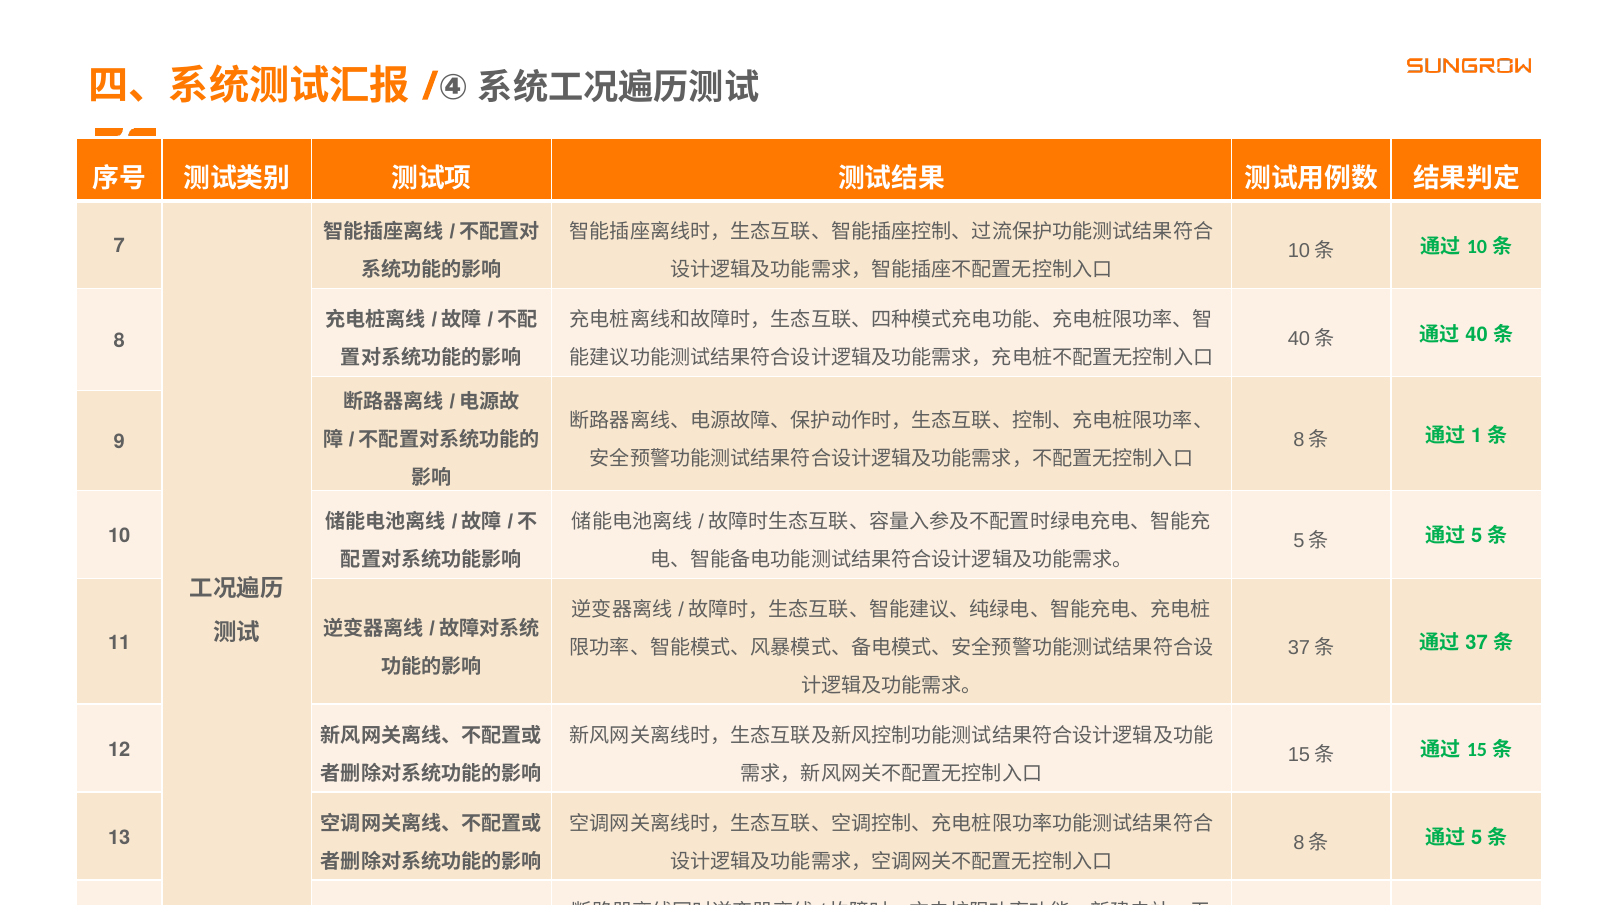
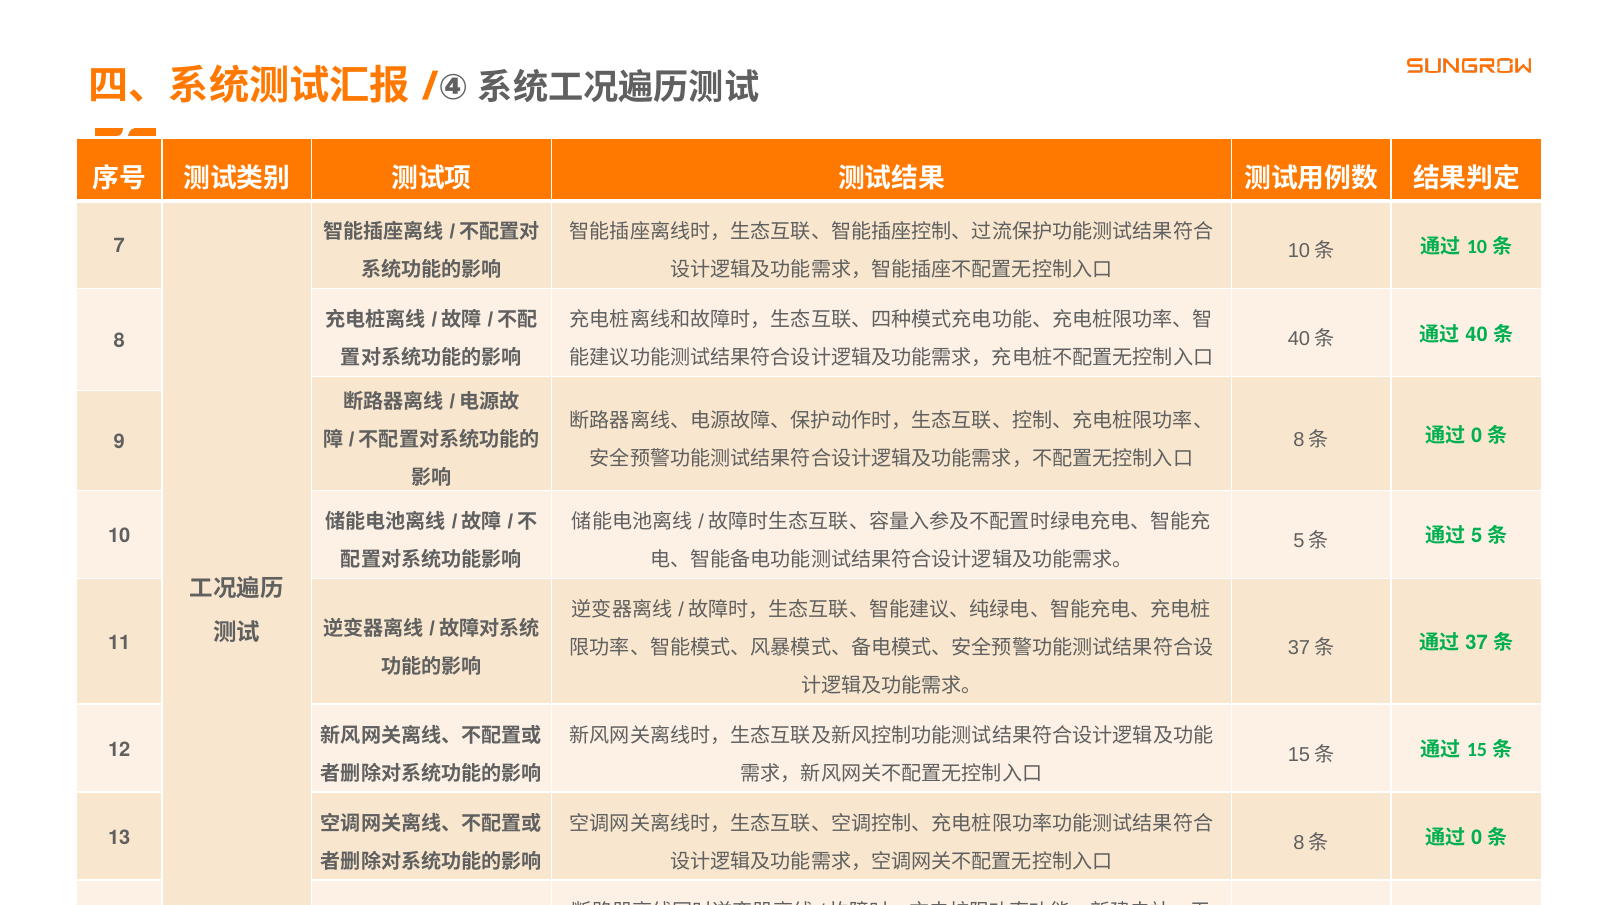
1: 1 -> 0 (1477, 435)
5: 5 -> 0 (1477, 838)
